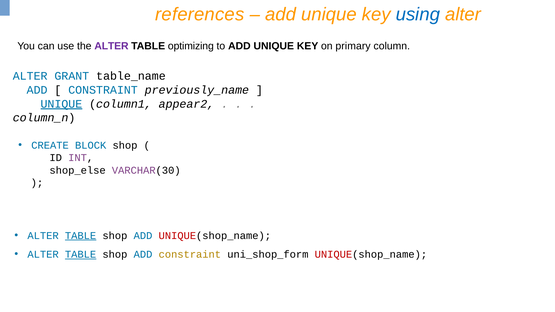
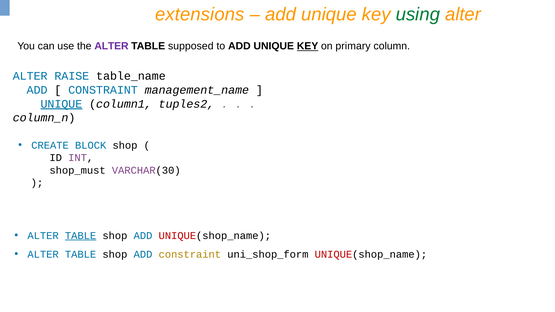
references: references -> extensions (200, 14)
using colour: blue -> green (418, 14)
optimizing: optimizing -> supposed (191, 46)
KEY underline: none -> present (308, 46)
GRANT: GRANT -> RAISE (72, 76)
previously_name: previously_name -> management_name (197, 90)
appear2: appear2 -> tuples2 (186, 104)
shop_else: shop_else -> shop_must (78, 170)
TABLE underline: present -> none (81, 255)
